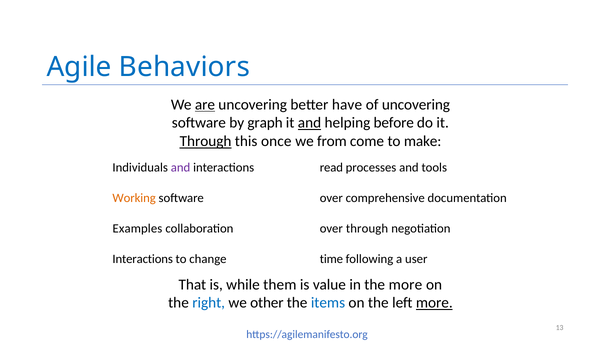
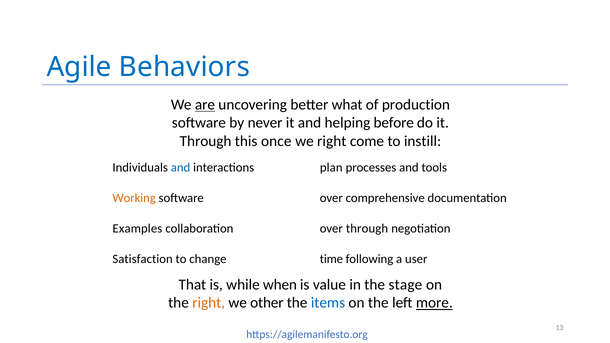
have: have -> what (347, 105)
of uncovering: uncovering -> production (416, 105)
graph: graph -> never (265, 123)
and underline: present -> none (309, 123)
Through underline: present -> none (206, 141)
we from: from -> right (332, 141)
make: make -> instill (423, 141)
and colour: purple -> blue (181, 167)
read: read -> plan (331, 167)
Interactions: Interactions -> Satisfaction (143, 259)
them: them -> when (280, 285)
the more: more -> stage (405, 285)
right colour: blue -> orange (209, 303)
